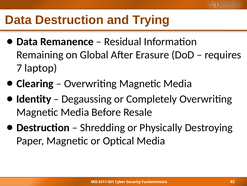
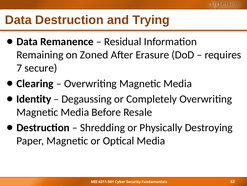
Global: Global -> Zoned (94, 55)
laptop: laptop -> secure (41, 68)
